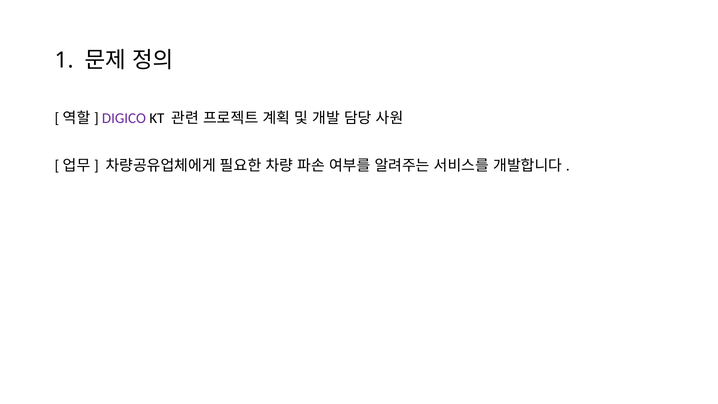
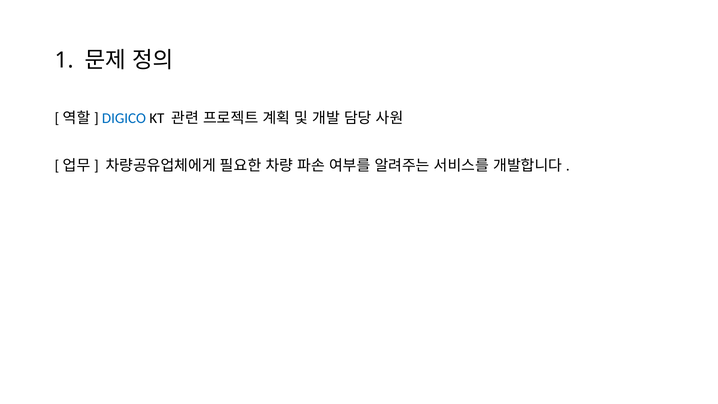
DIGICO colour: purple -> blue (124, 118)
